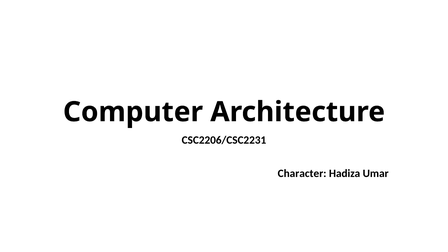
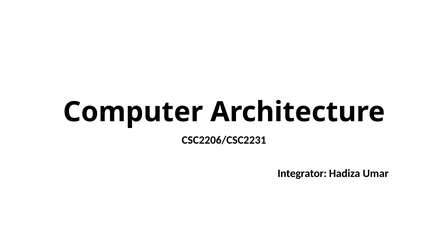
Character: Character -> Integrator (302, 174)
